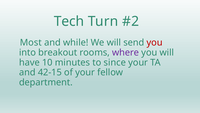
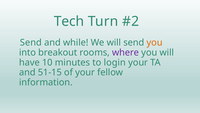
Most: Most -> Send (31, 42)
you colour: red -> orange (155, 42)
since: since -> login (115, 62)
42-15: 42-15 -> 51-15 (50, 72)
department: department -> information (46, 82)
